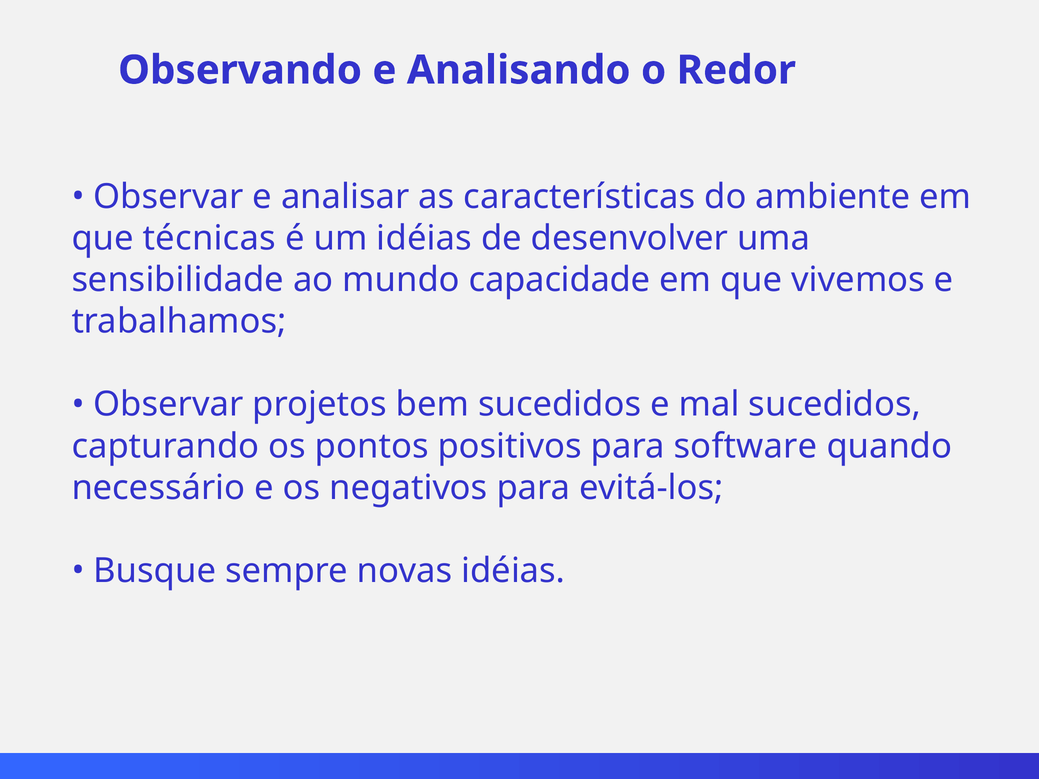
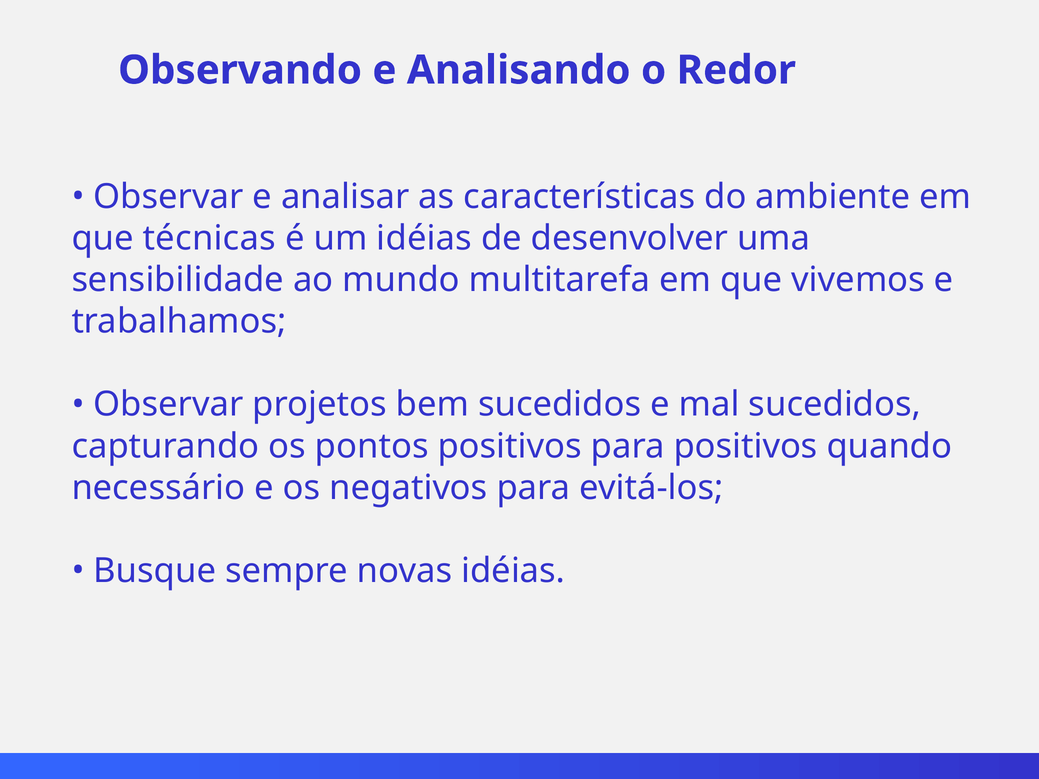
capacidade: capacidade -> multitarefa (560, 280)
para software: software -> positivos (746, 446)
